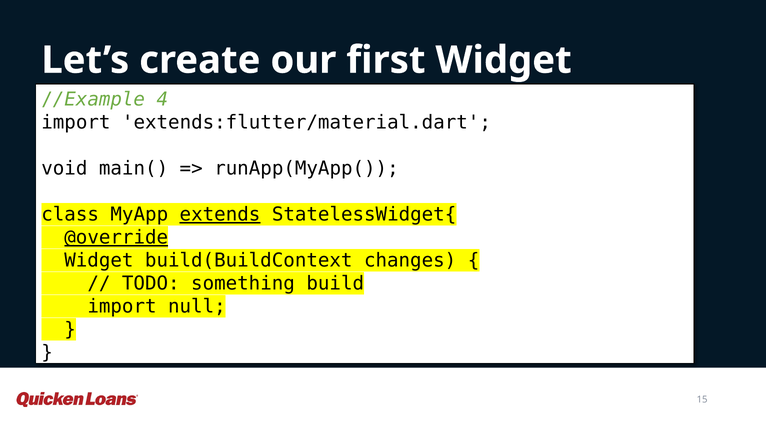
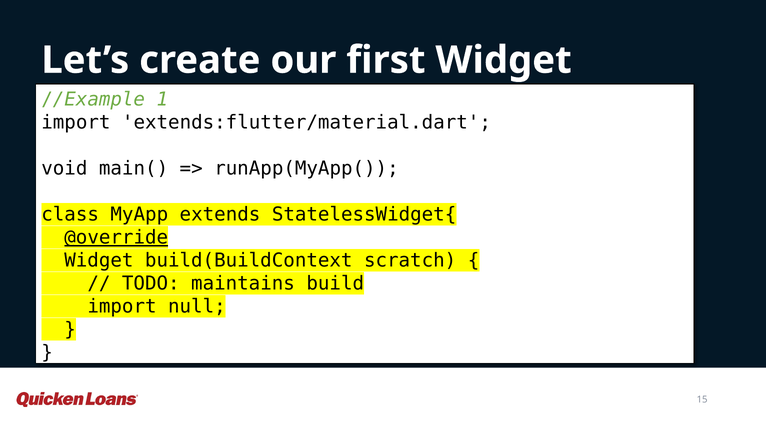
4: 4 -> 1 (162, 100)
extends underline: present -> none (220, 214)
changes: changes -> scratch (410, 260)
something: something -> maintains (243, 283)
